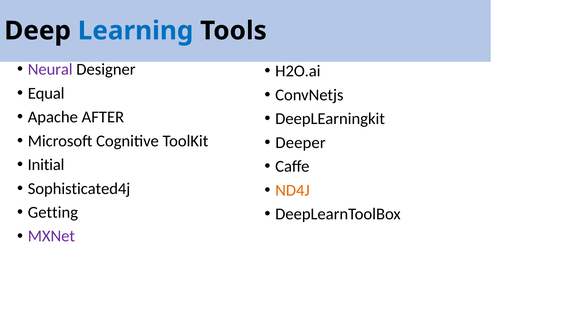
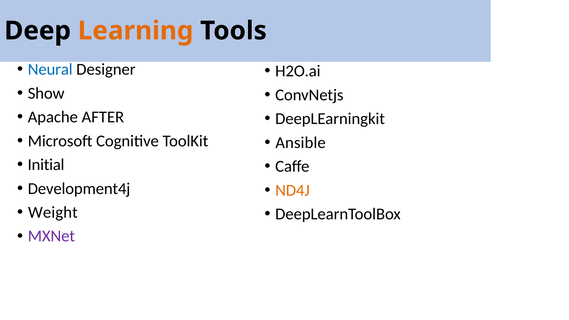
Learning colour: blue -> orange (136, 31)
Neural colour: purple -> blue (50, 69)
Equal: Equal -> Show (46, 93)
Deeper: Deeper -> Ansible (301, 143)
Sophisticated4j: Sophisticated4j -> Development4j (79, 189)
Getting: Getting -> Weight (53, 212)
